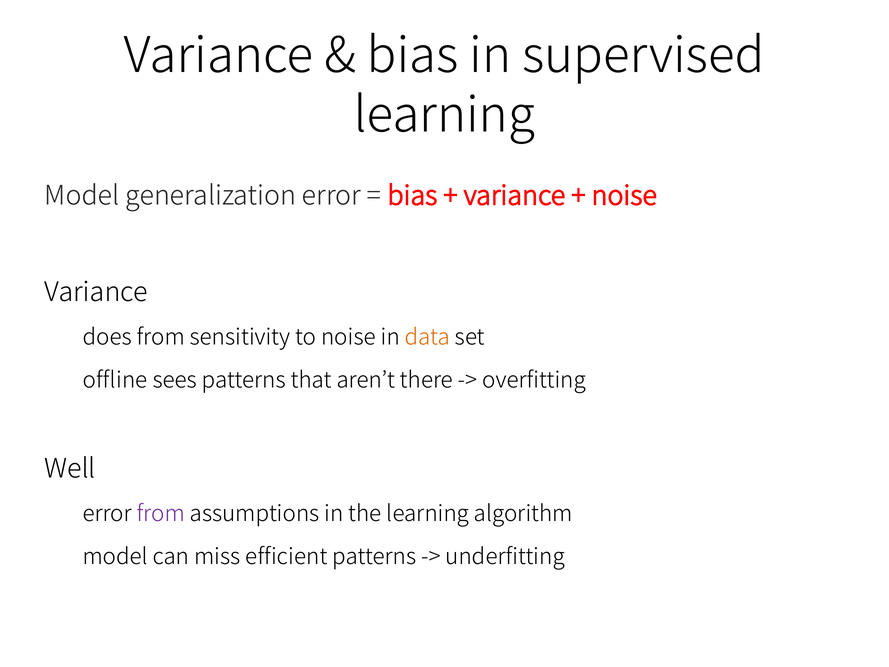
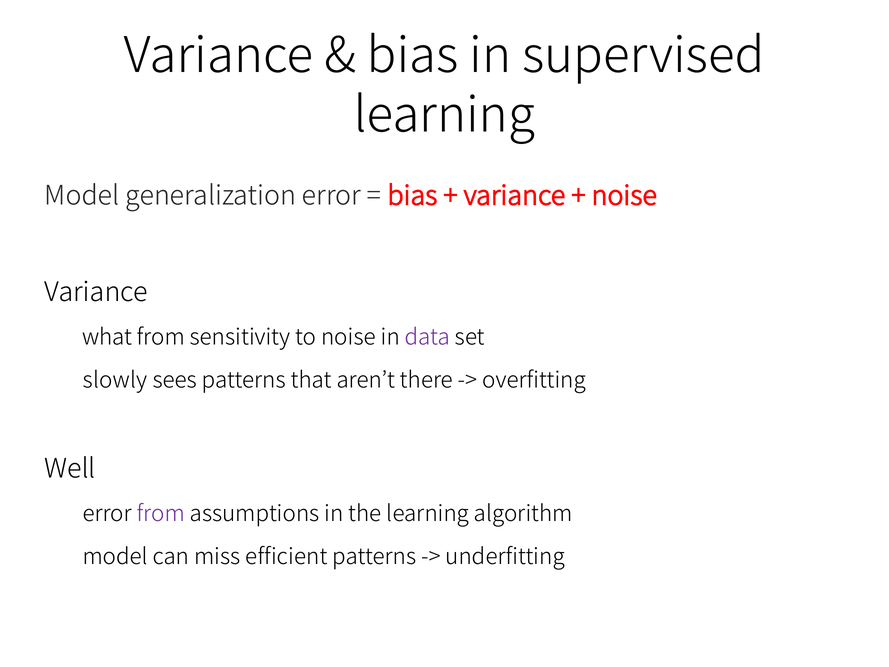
does: does -> what (107, 337)
data colour: orange -> purple (427, 337)
offline: offline -> slowly (115, 380)
